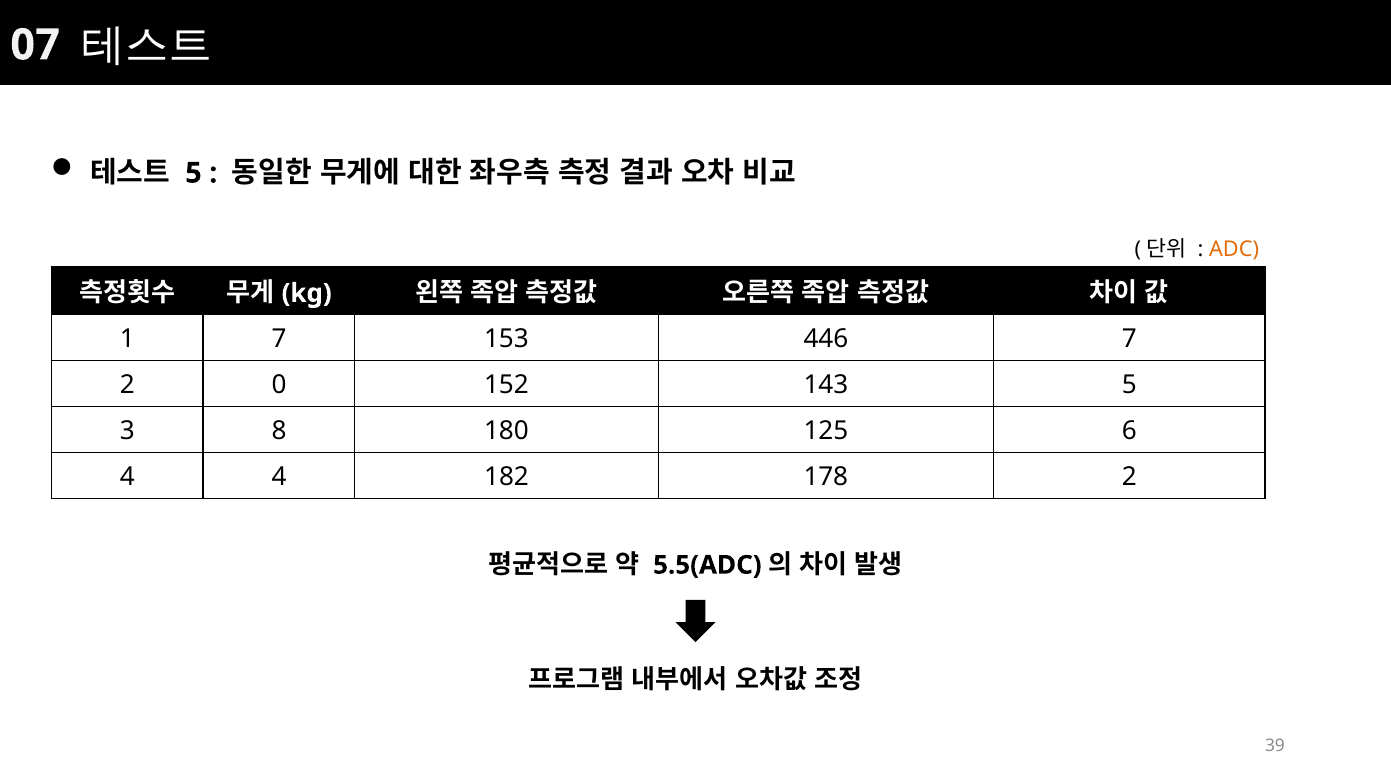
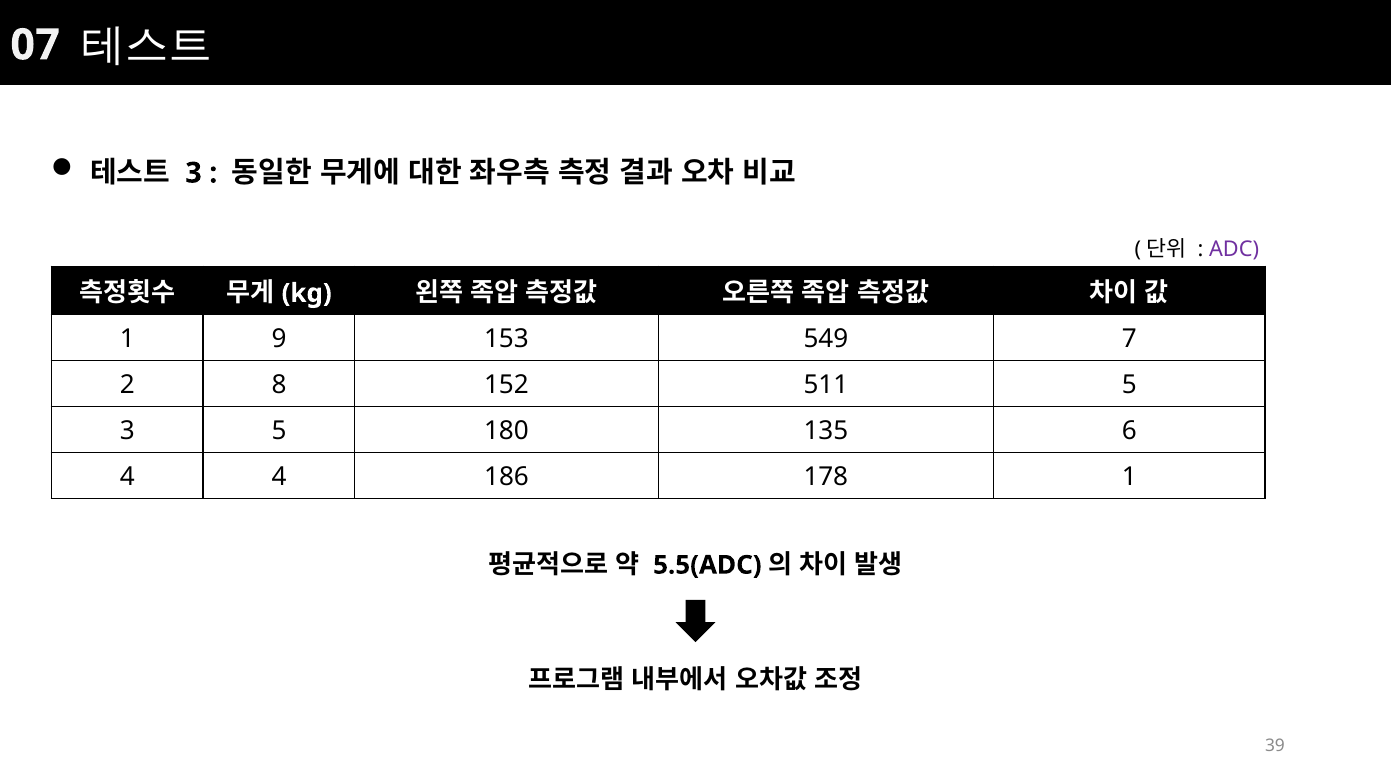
5: 5 -> 3 (194, 173)
ADC colour: orange -> purple (1234, 249)
1 7: 7 -> 9 (279, 339)
446: 446 -> 549 (826, 339)
0: 0 -> 8 (279, 385)
143: 143 -> 511 (826, 385)
3 8: 8 -> 5 (279, 431)
125: 125 -> 135 (826, 431)
182: 182 -> 186 (506, 477)
178 2: 2 -> 1 (1129, 477)
